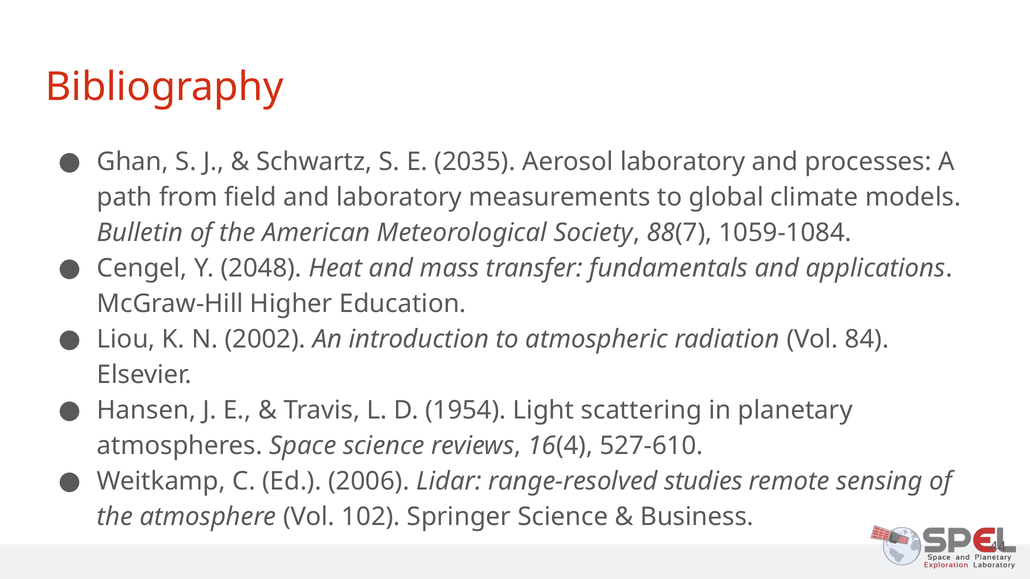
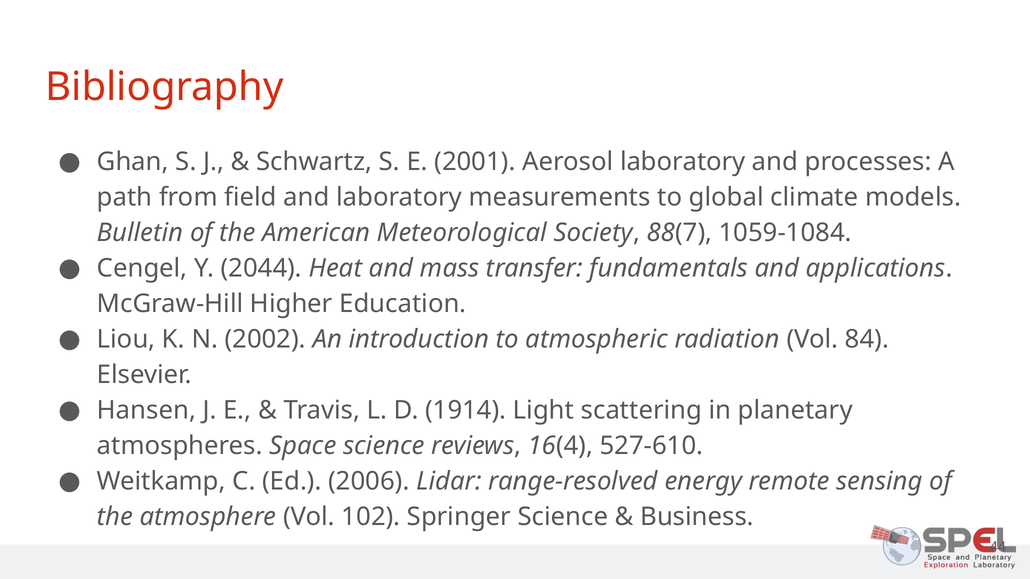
2035: 2035 -> 2001 (475, 162)
2048: 2048 -> 2044 (261, 269)
1954: 1954 -> 1914 (466, 411)
studies: studies -> energy (703, 482)
